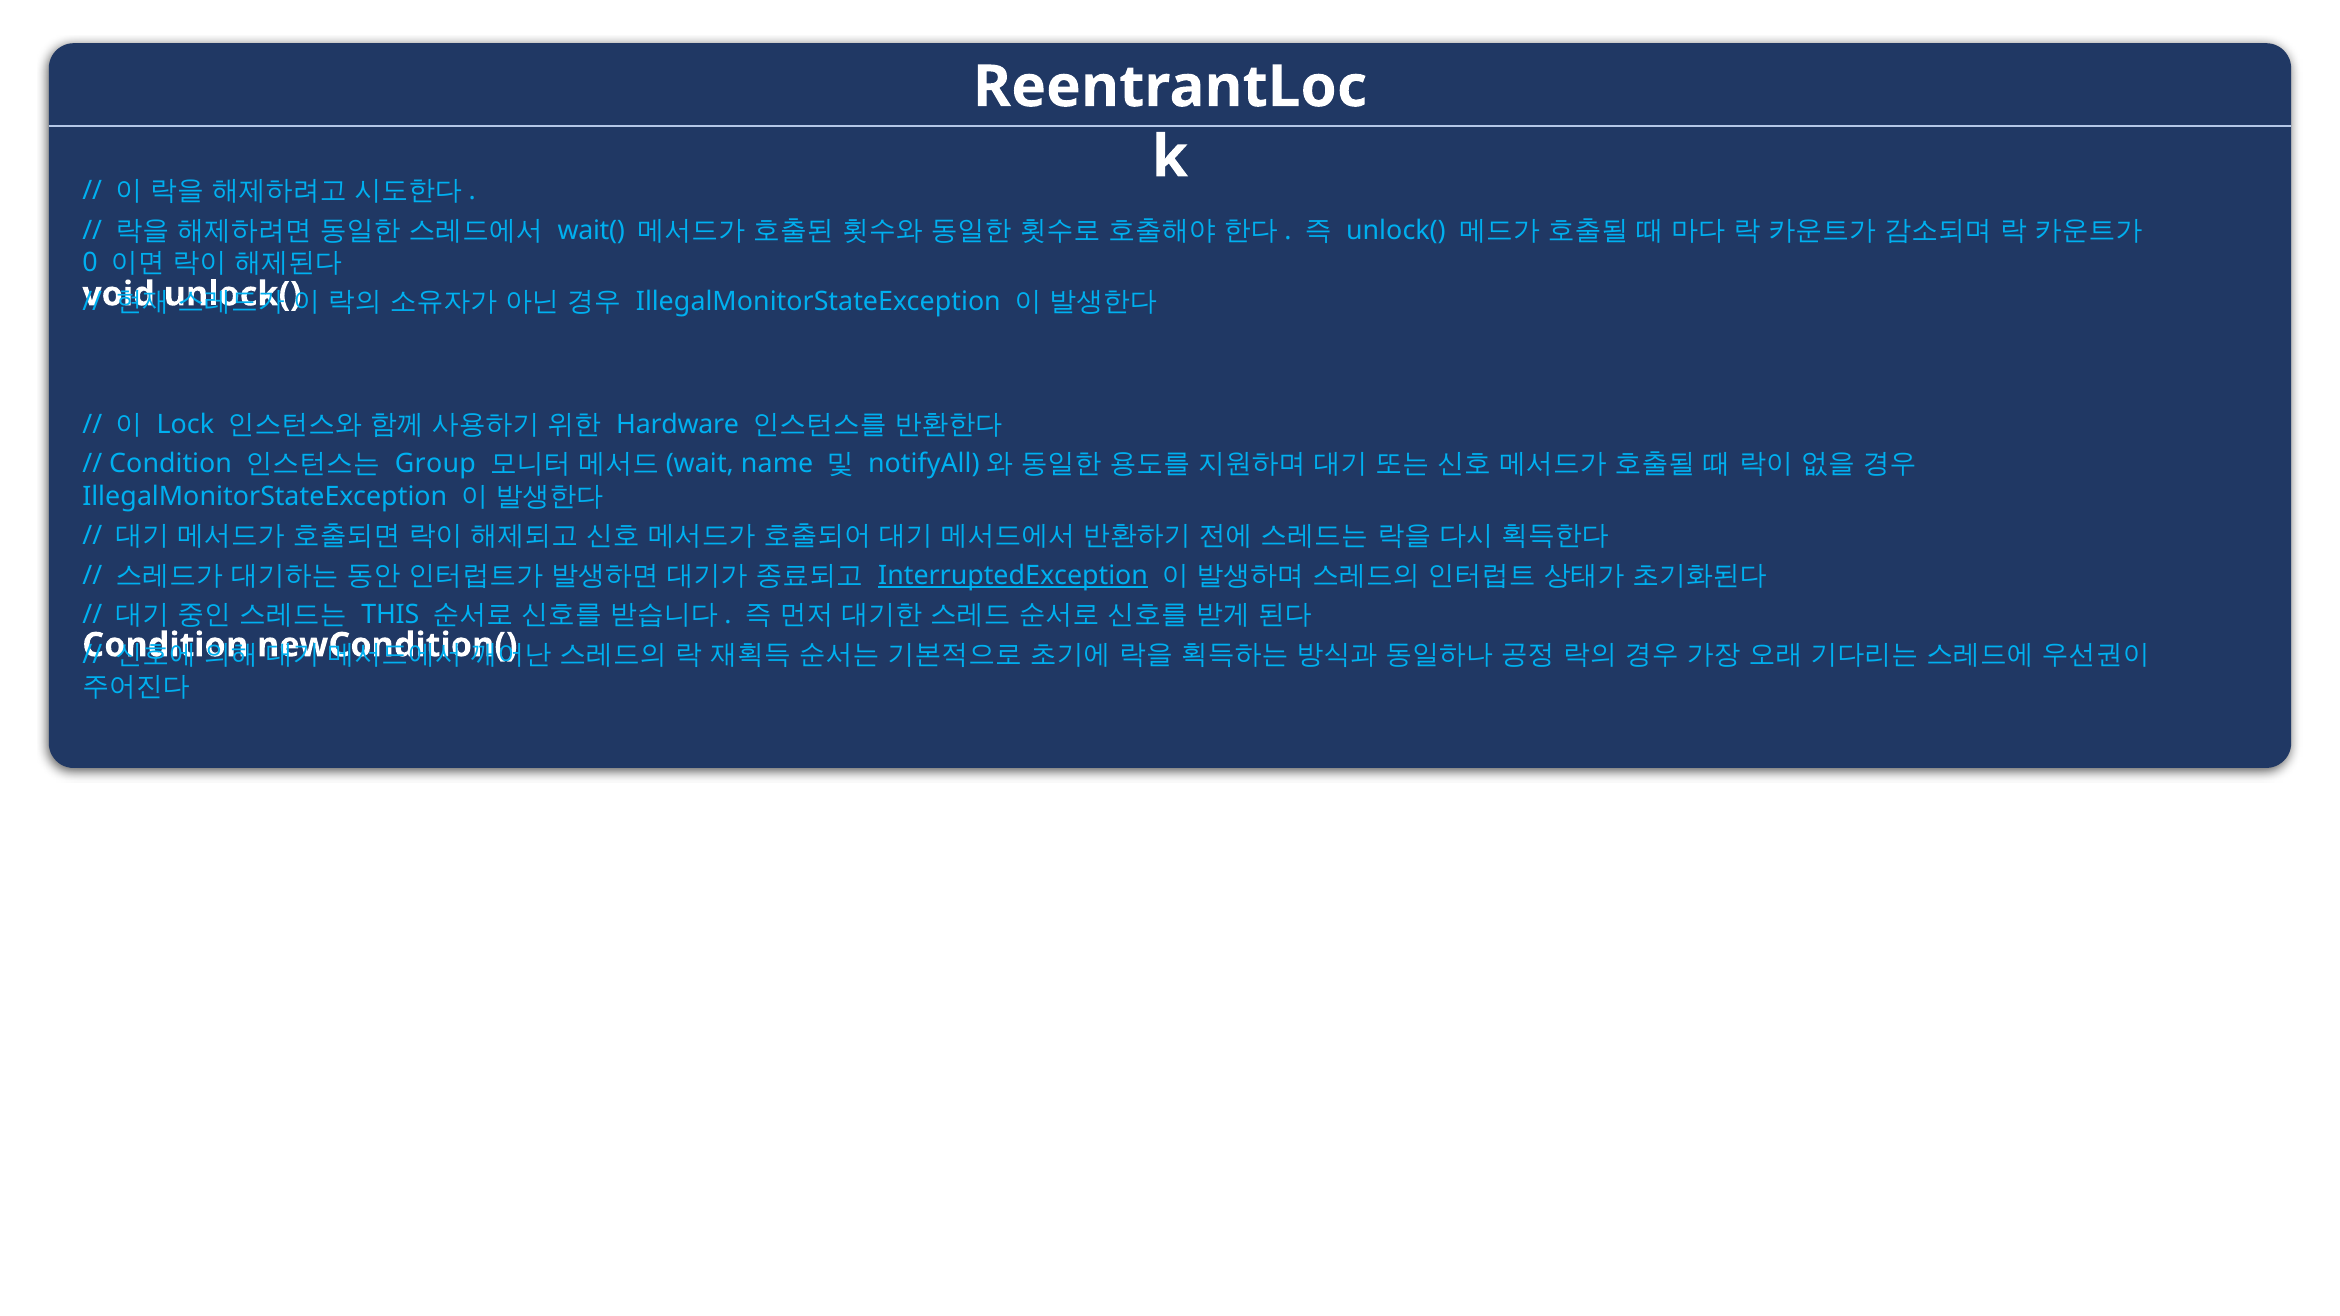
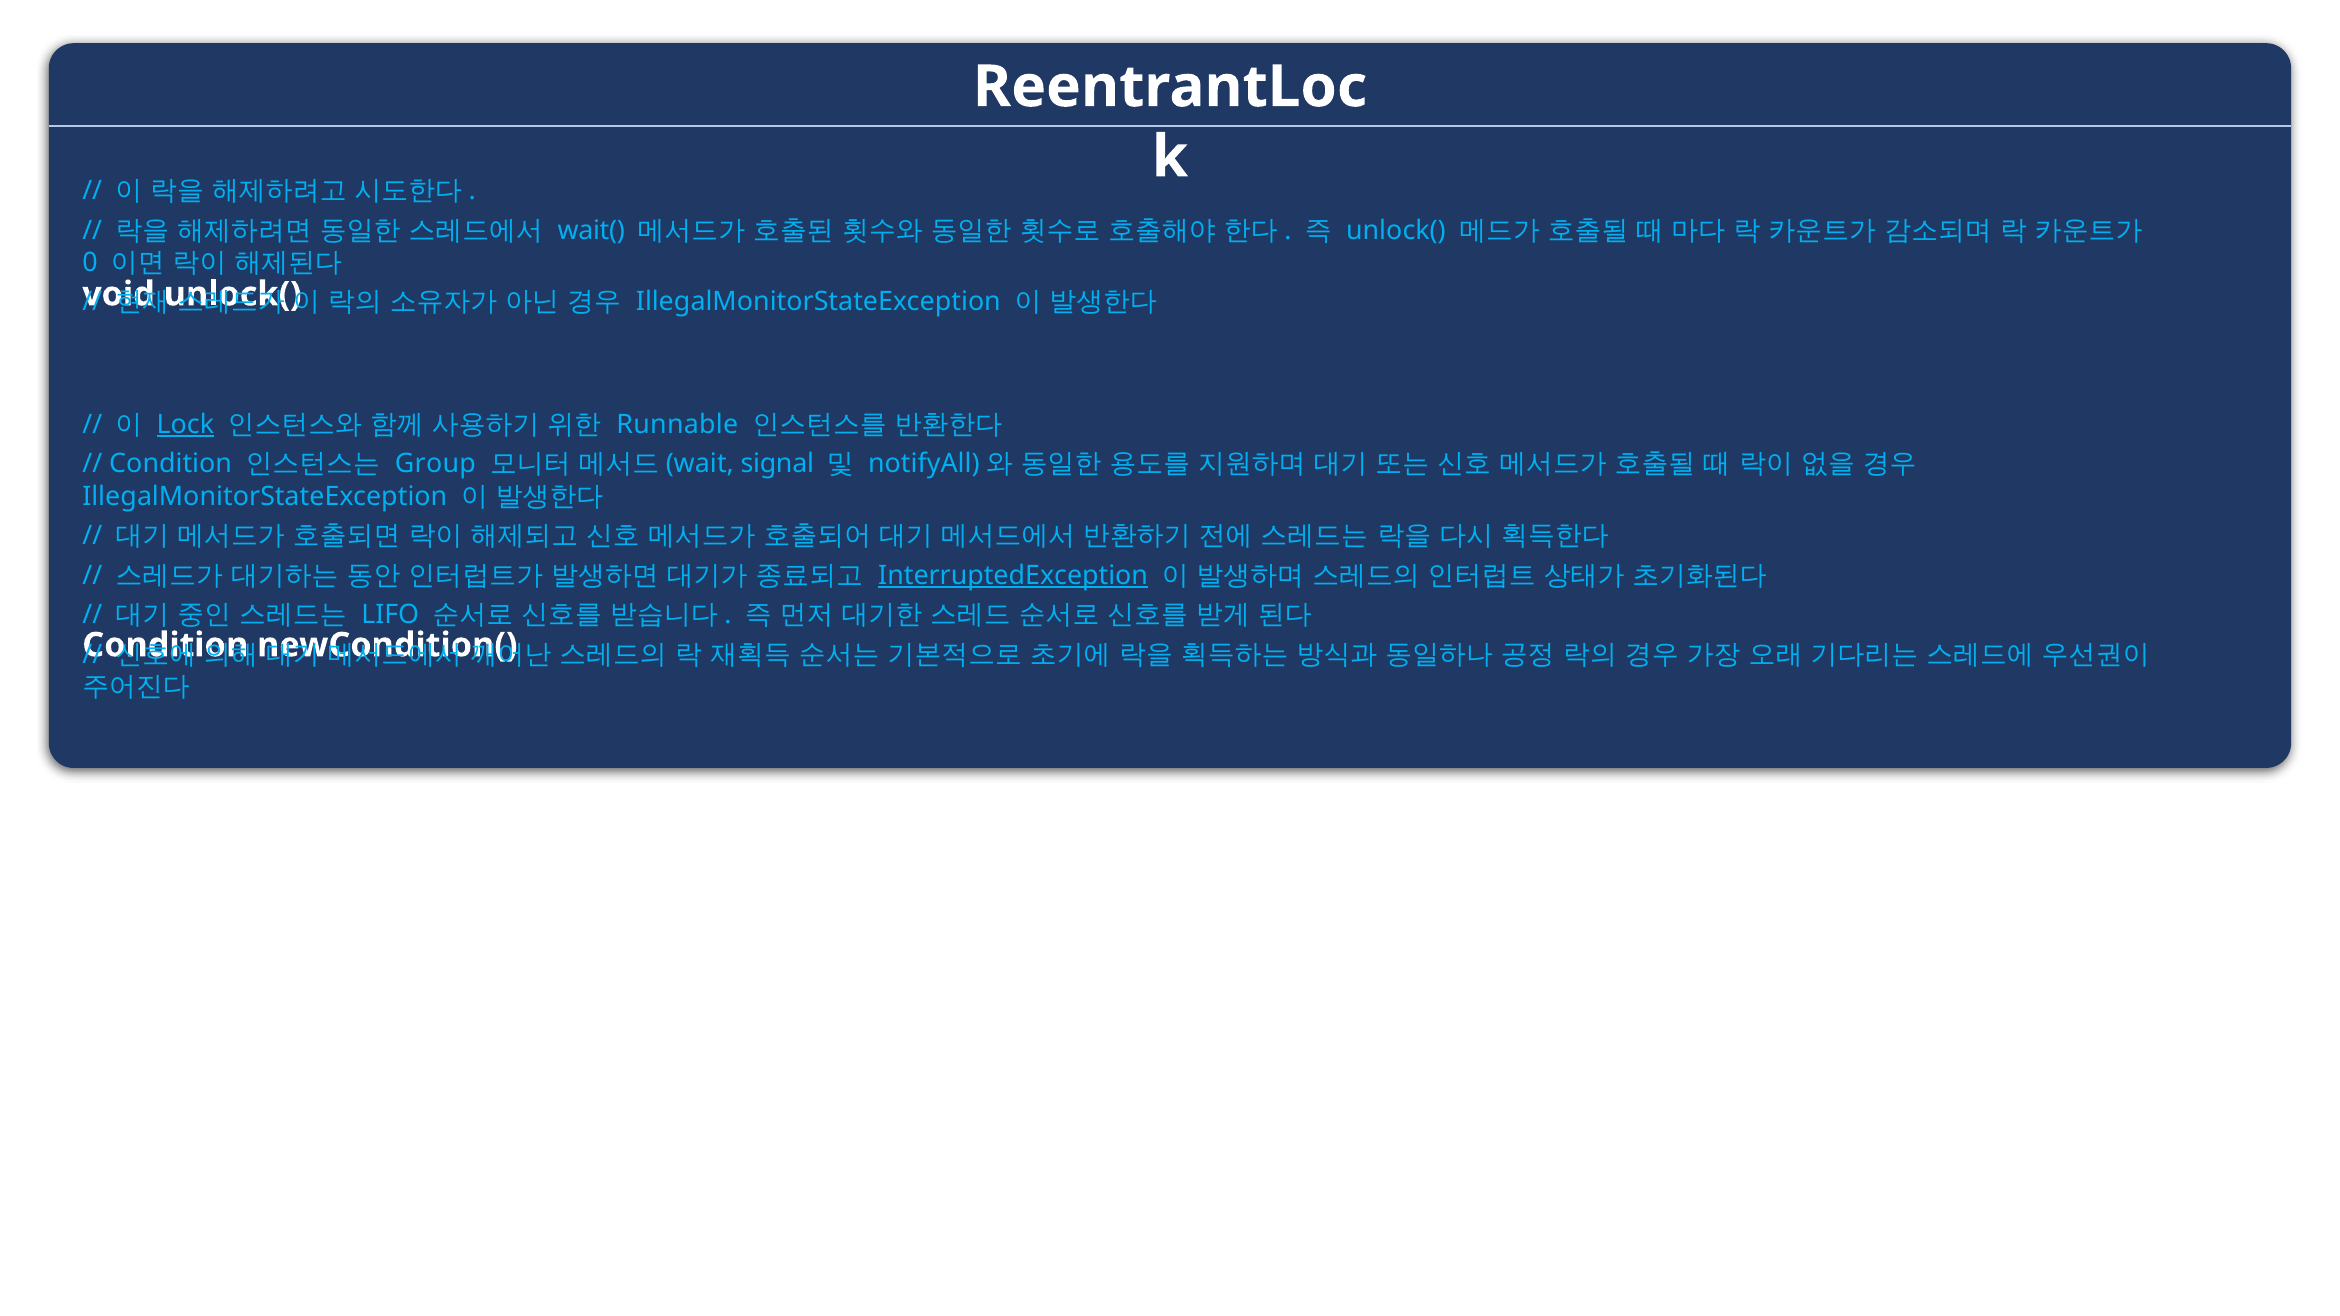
Lock underline: none -> present (185, 425)
Hardware: Hardware -> Runnable (677, 425)
name: name -> signal (777, 464)
THIS: THIS -> LIFO (390, 615)
